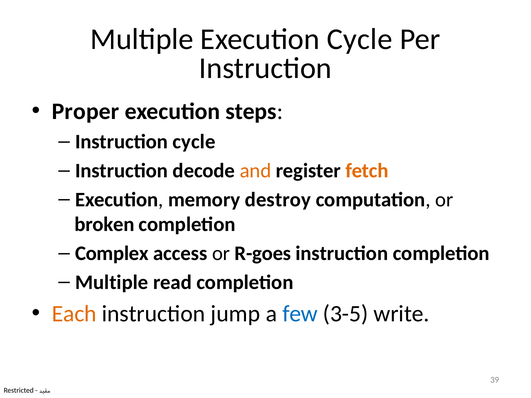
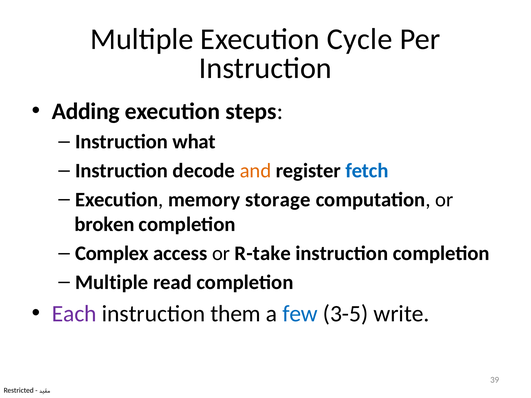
Proper: Proper -> Adding (86, 111)
Instruction cycle: cycle -> what (194, 142)
fetch colour: orange -> blue (367, 171)
destroy: destroy -> storage (278, 200)
R-goes: R-goes -> R-take (263, 253)
Each colour: orange -> purple (74, 314)
jump: jump -> them (236, 314)
